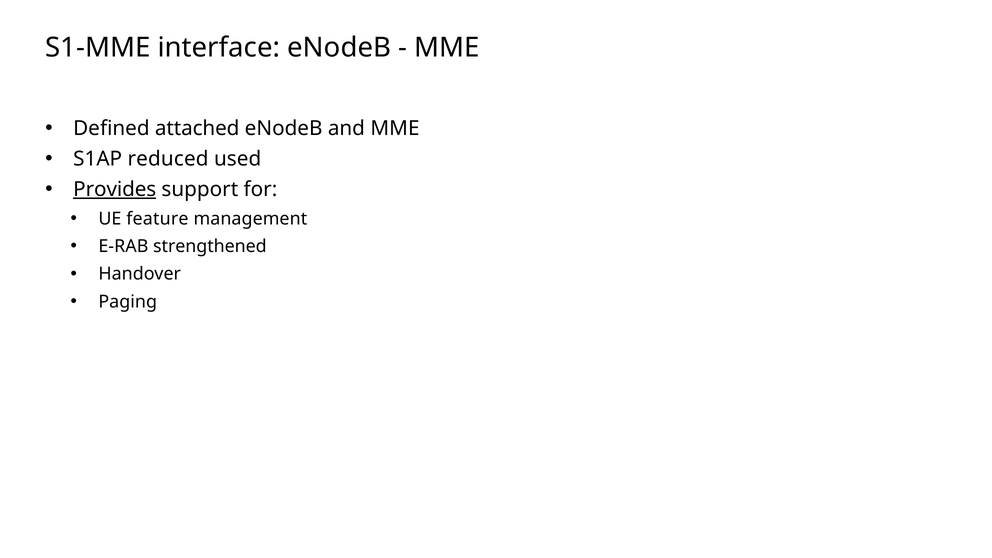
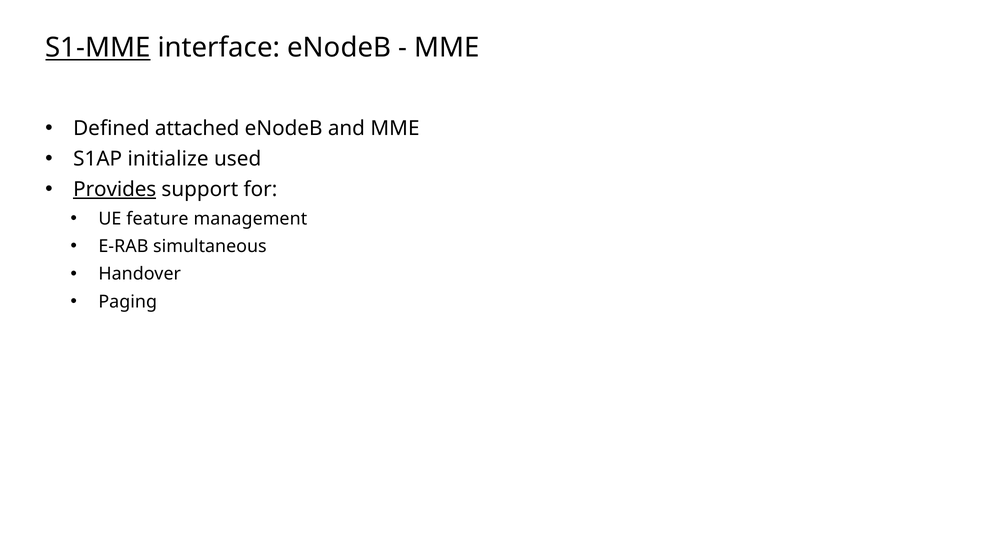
S1-MME underline: none -> present (98, 48)
reduced: reduced -> initialize (168, 159)
strengthened: strengthened -> simultaneous (210, 246)
